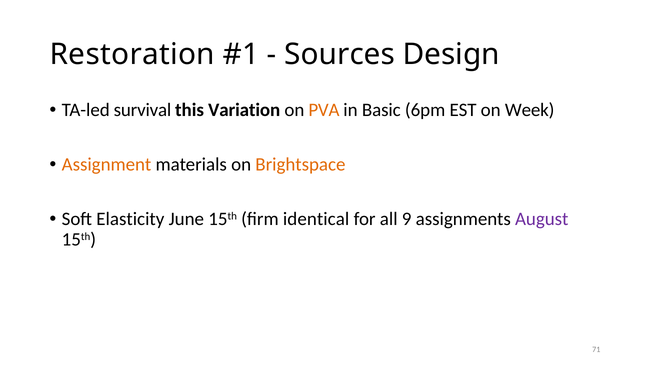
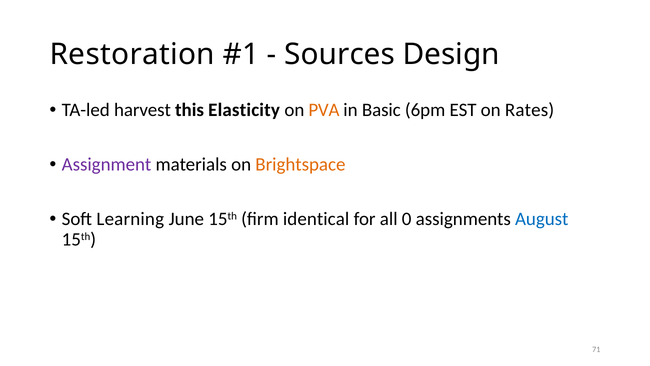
survival: survival -> harvest (142, 110)
Variation: Variation -> Elasticity (244, 110)
Week: Week -> Rates (530, 110)
Assignment colour: orange -> purple (107, 164)
Elasticity: Elasticity -> Learning (130, 219)
9: 9 -> 0 (407, 219)
August colour: purple -> blue (542, 219)
